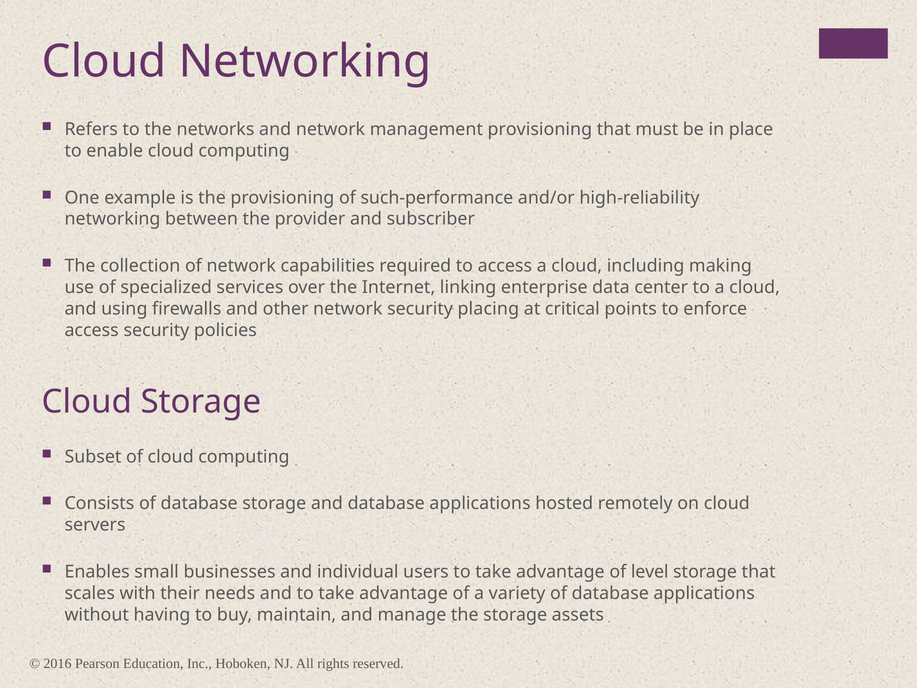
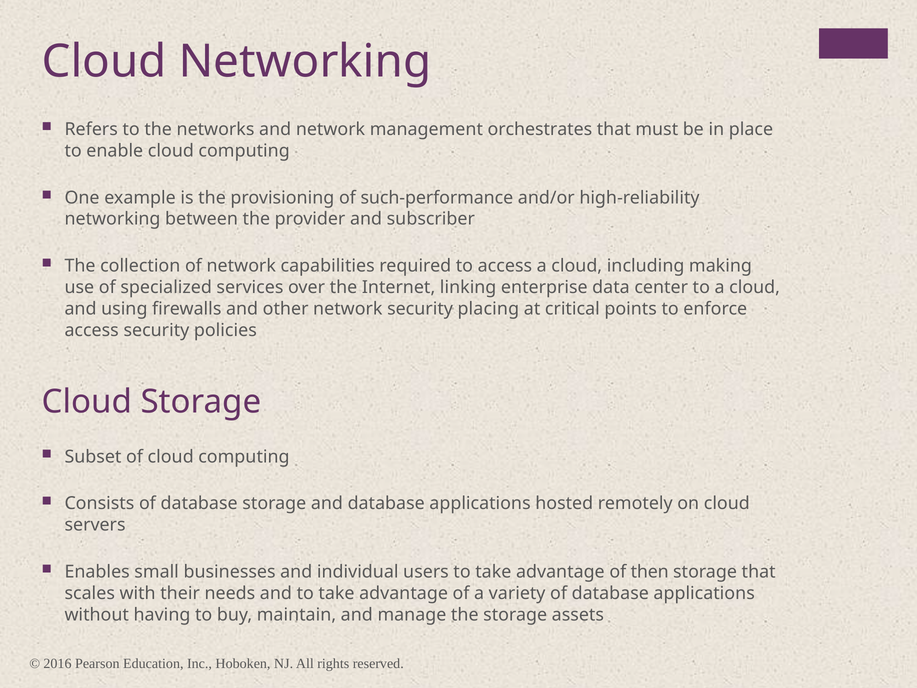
management provisioning: provisioning -> orchestrates (540, 129)
level: level -> then (650, 572)
